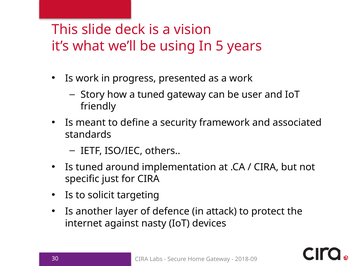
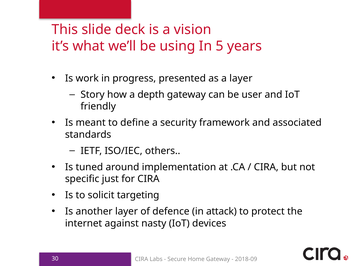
a work: work -> layer (241, 78)
a tuned: tuned -> depth (151, 95)
